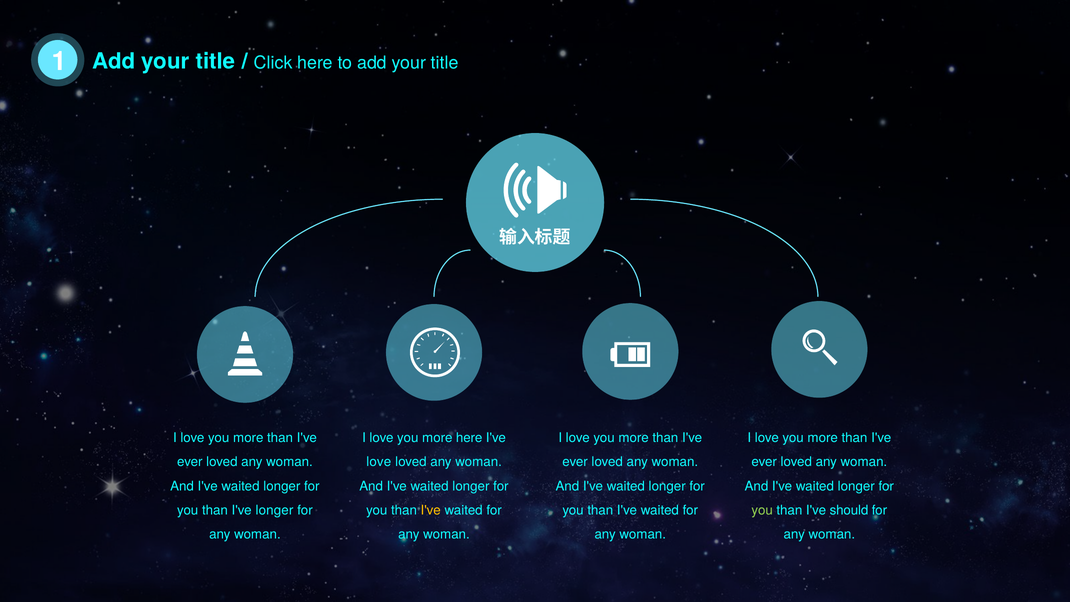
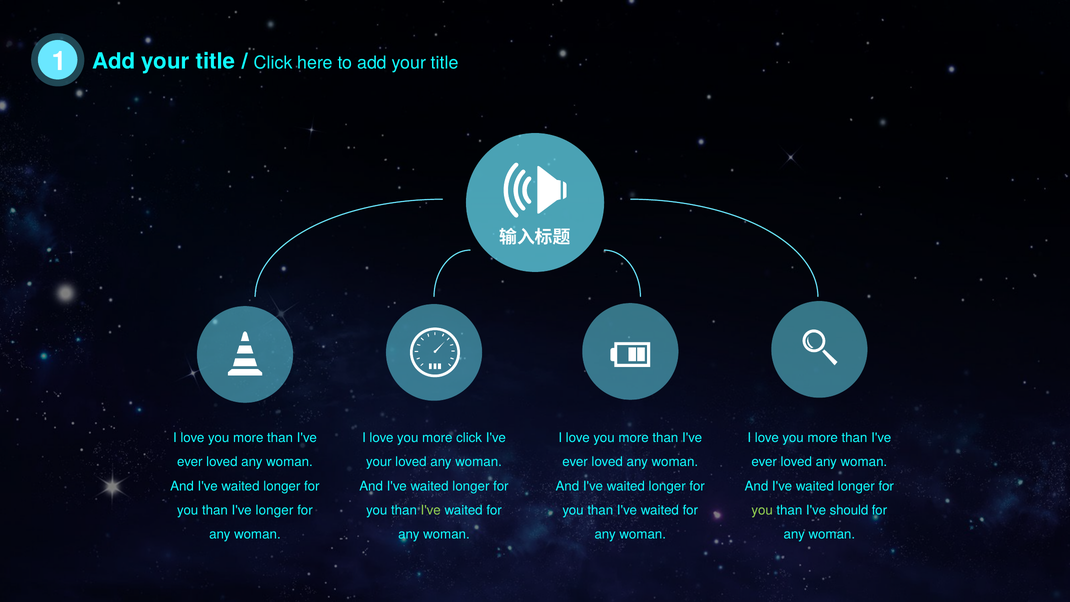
more here: here -> click (469, 438)
love: love -> your (379, 462)
I've colour: yellow -> light green (431, 510)
